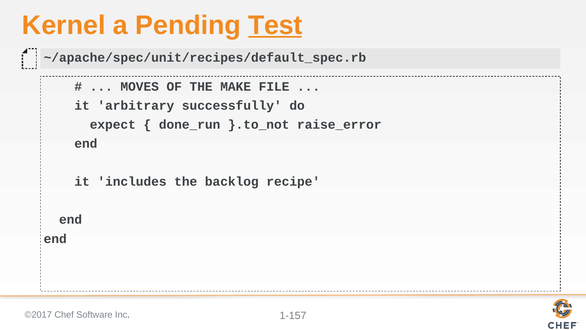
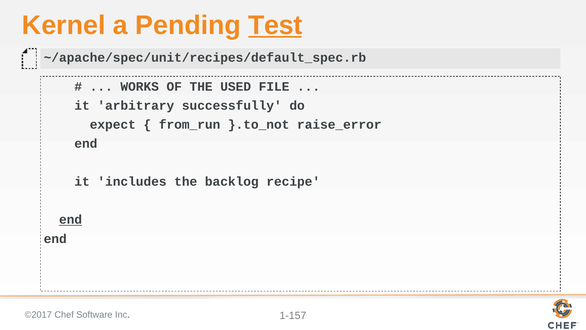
MOVES: MOVES -> WORKS (140, 86)
MAKE: MAKE -> USED (236, 86)
done_run: done_run -> from_run (190, 124)
end underline: none -> present (71, 219)
